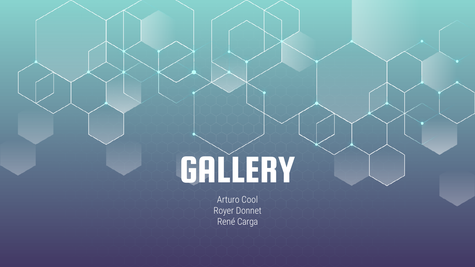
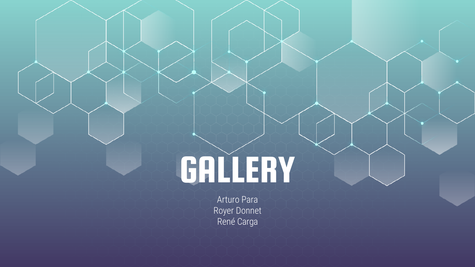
Cool: Cool -> Para (250, 200)
